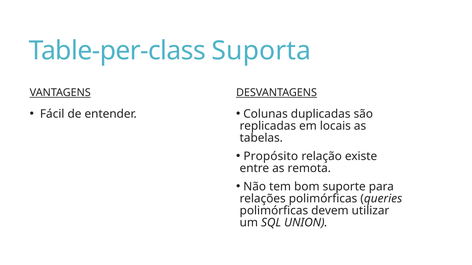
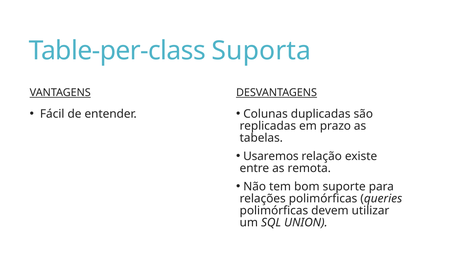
locais: locais -> prazo (335, 126)
Propósito: Propósito -> Usaremos (271, 157)
